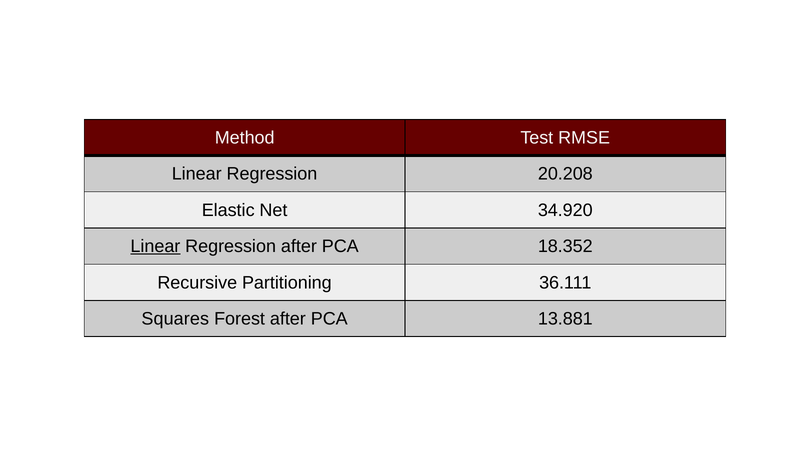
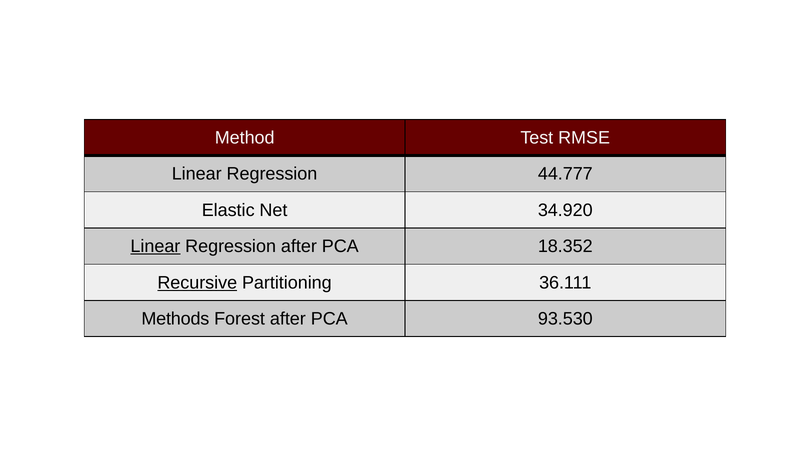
20.208: 20.208 -> 44.777 (565, 174)
Recursive underline: none -> present (197, 282)
Squares: Squares -> Methods (175, 319)
13.881: 13.881 -> 93.530 (565, 319)
